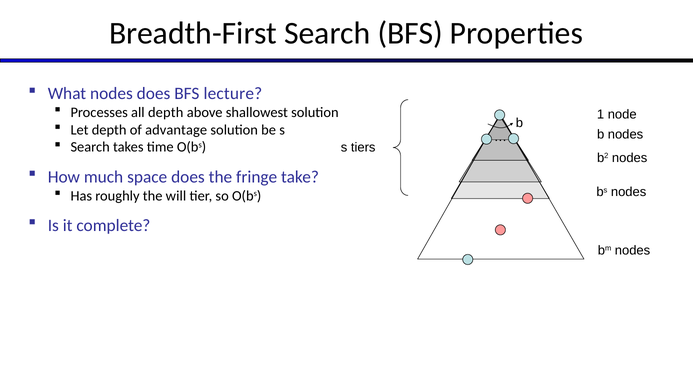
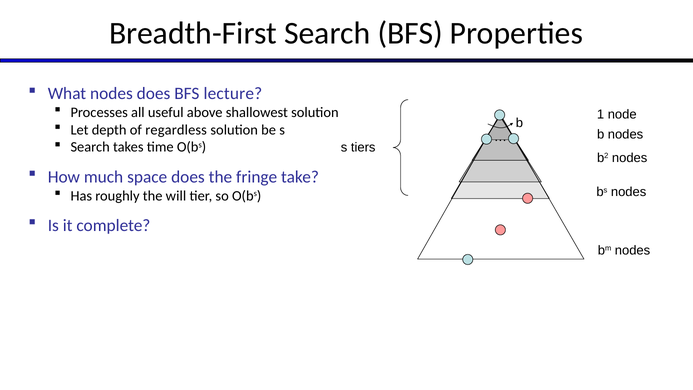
all depth: depth -> useful (166, 112)
advantage: advantage -> regardless (176, 130)
